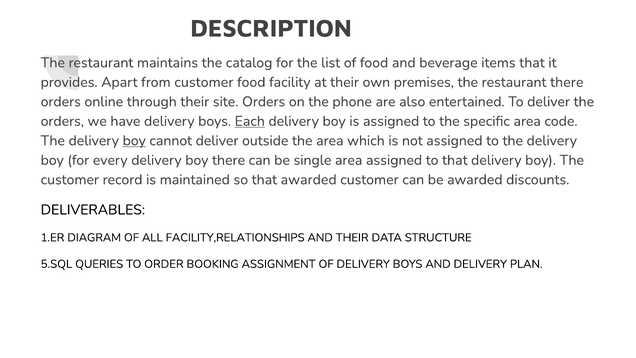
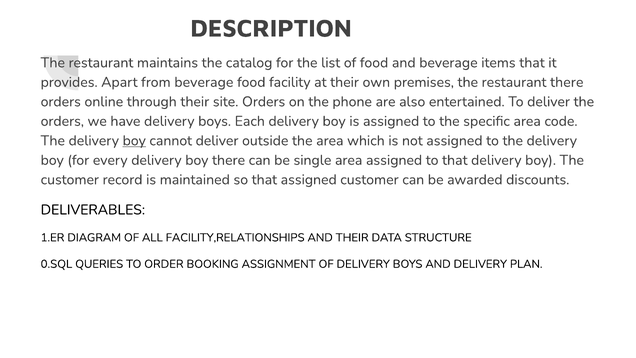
from customer: customer -> beverage (204, 82)
Each underline: present -> none (250, 121)
that awarded: awarded -> assigned (309, 180)
5.SQL: 5.SQL -> 0.SQL (56, 264)
